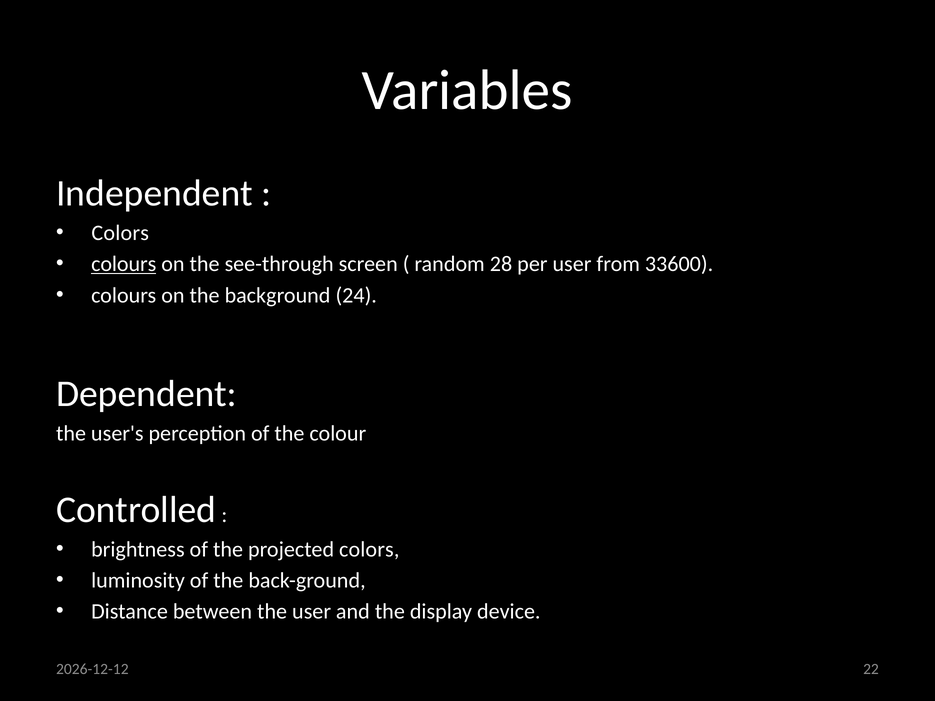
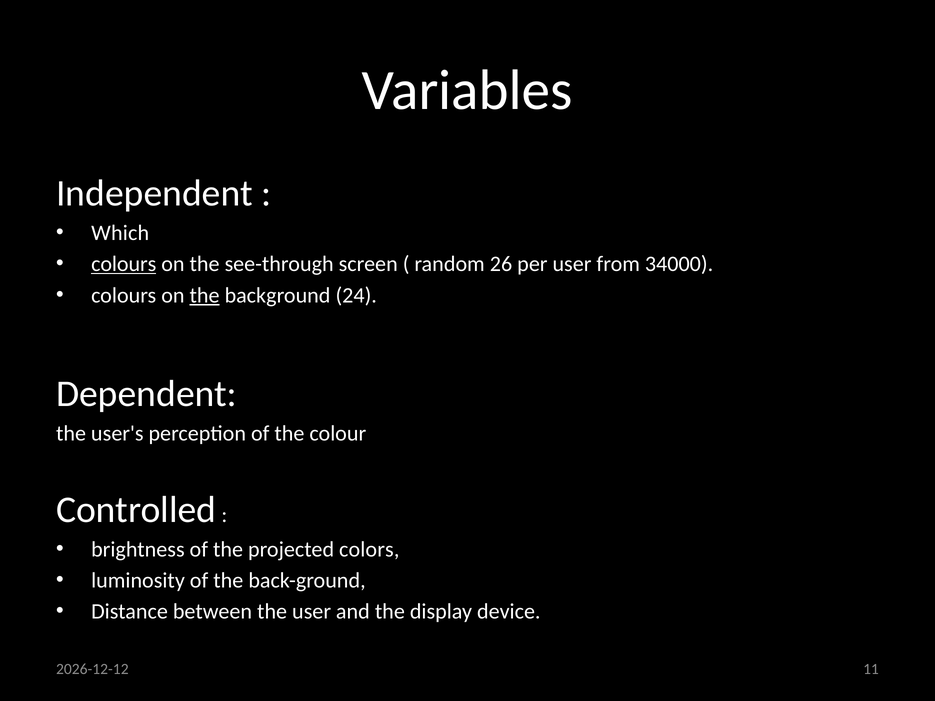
Colors: Colors -> Which (120, 233)
28: 28 -> 26 (501, 264)
33600: 33600 -> 34000 (679, 264)
the underline: none -> present (205, 295)
22: 22 -> 11 (871, 670)
